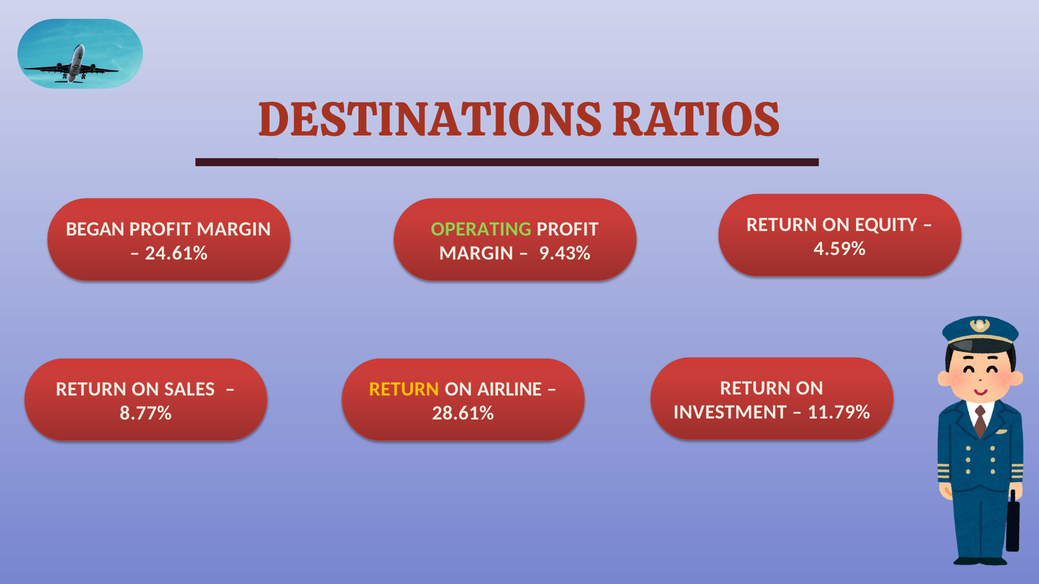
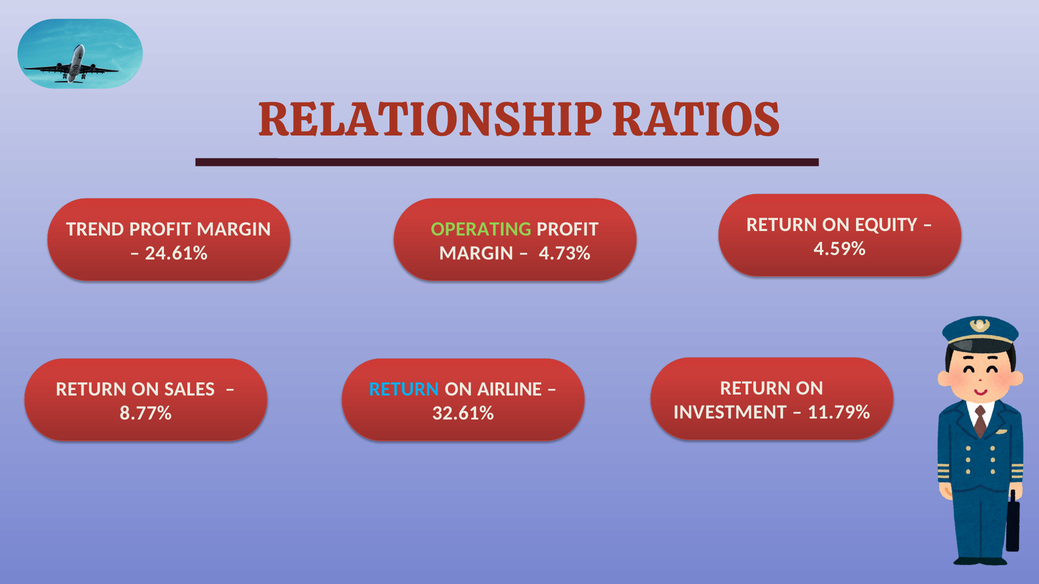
DESTINATIONS: DESTINATIONS -> RELATIONSHIP (430, 120)
BEGAN: BEGAN -> TREND (95, 229)
9.43%: 9.43% -> 4.73% (565, 253)
RETURN colour: yellow -> light blue (404, 389)
28.61%: 28.61% -> 32.61% (463, 414)
